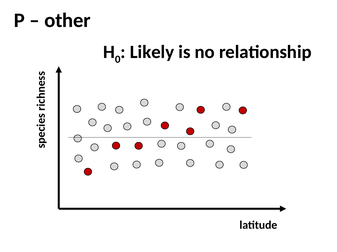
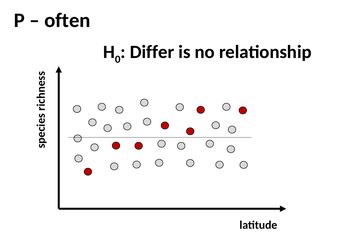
other: other -> often (67, 20)
Likely: Likely -> Differ (152, 52)
